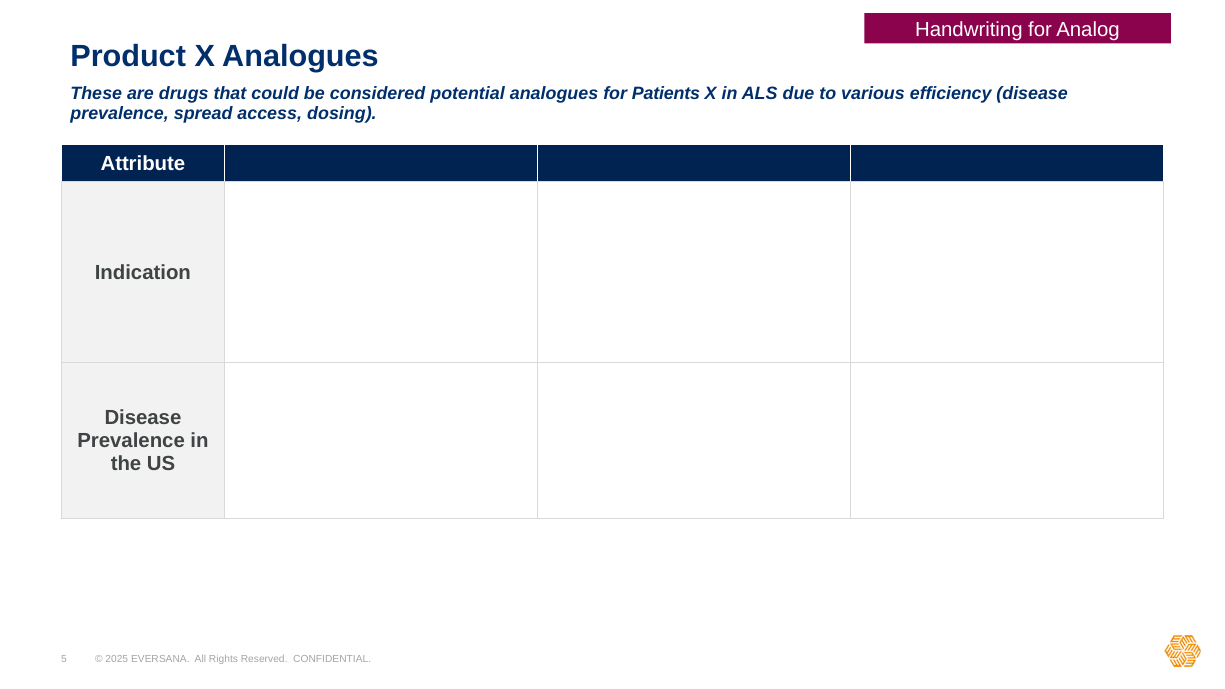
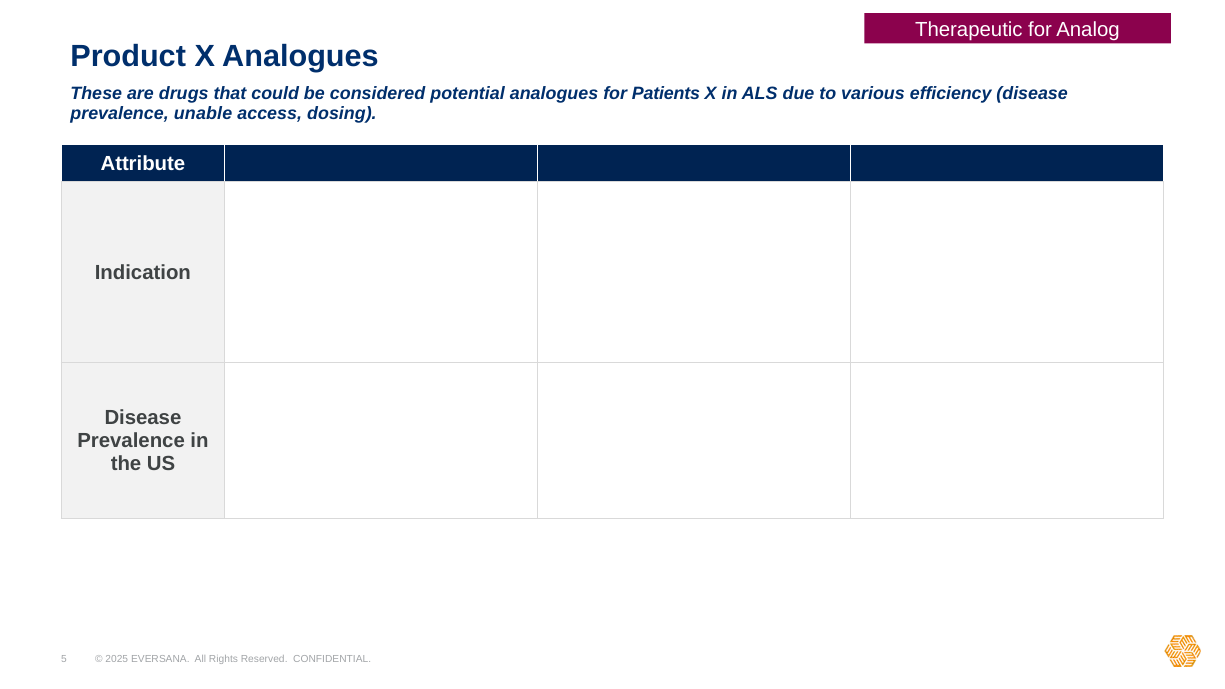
Handwriting: Handwriting -> Therapeutic (969, 30)
spread: spread -> unable (203, 113)
